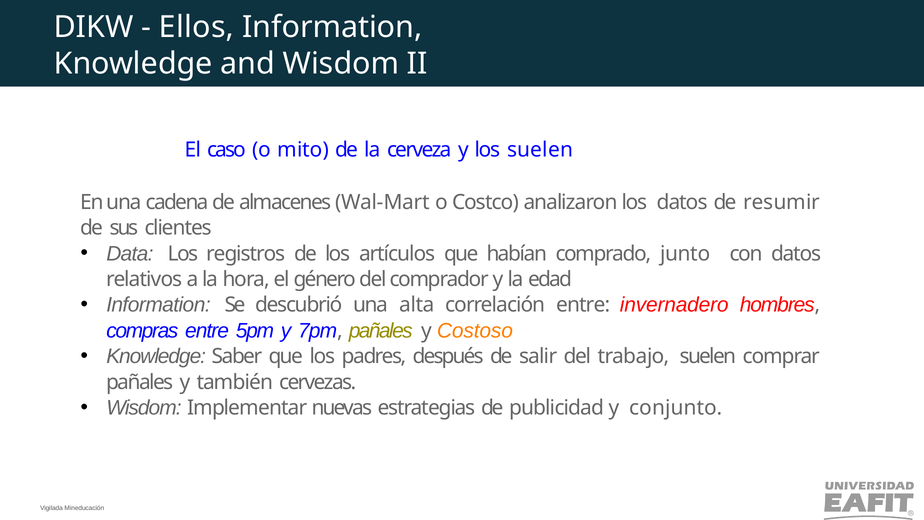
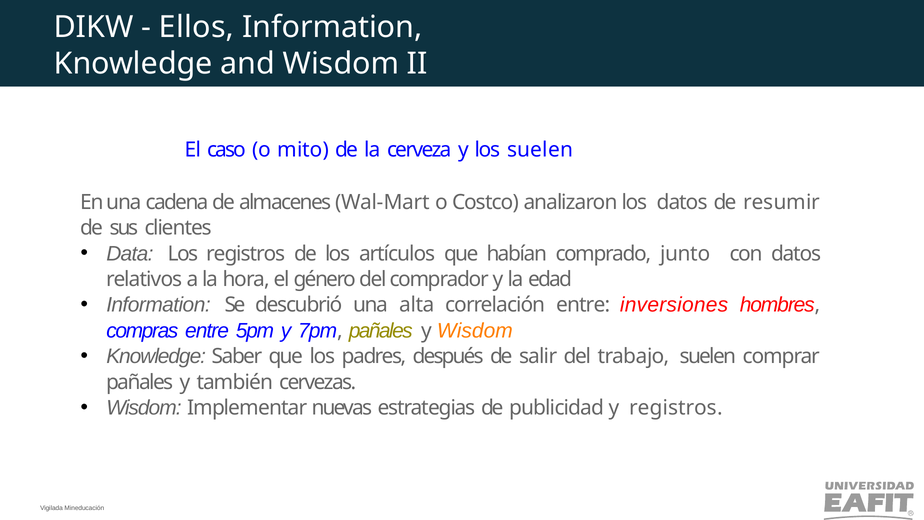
invernadero: invernadero -> inversiones (674, 305)
y Costoso: Costoso -> Wisdom (475, 331)
y conjunto: conjunto -> registros (676, 408)
